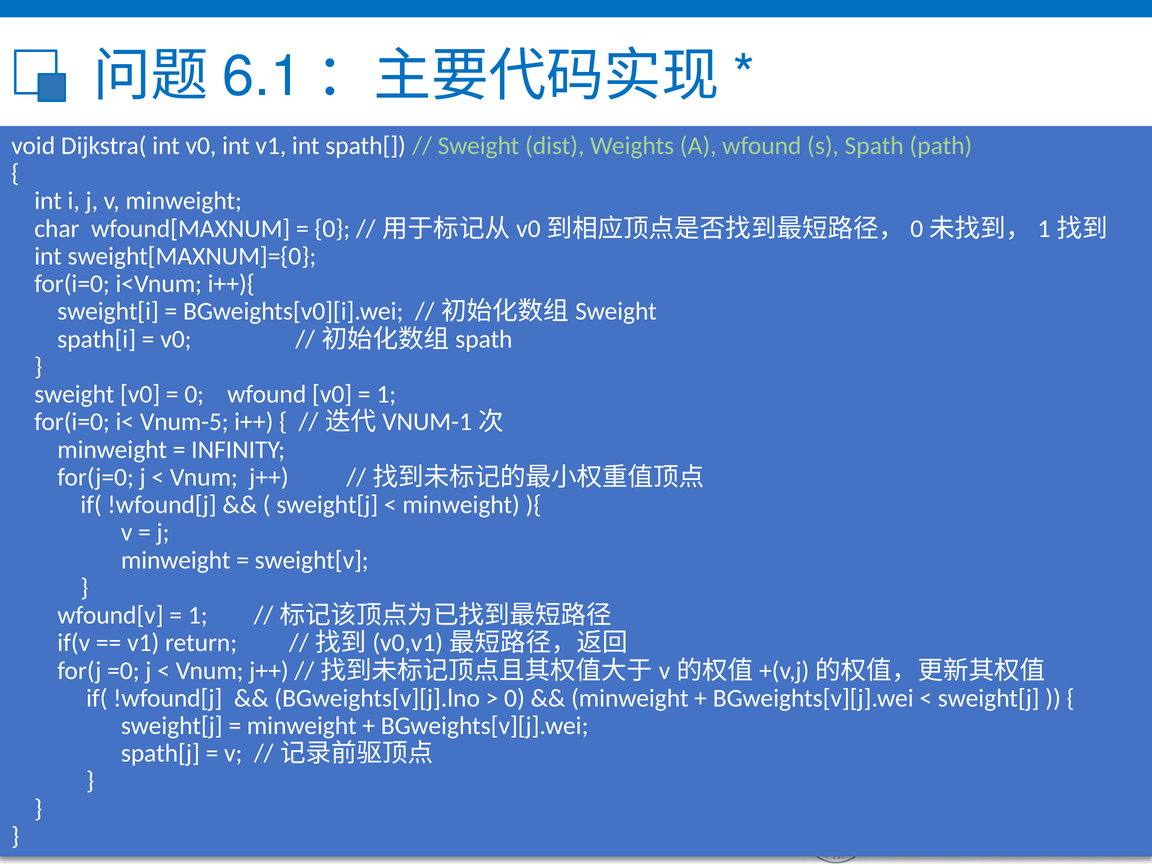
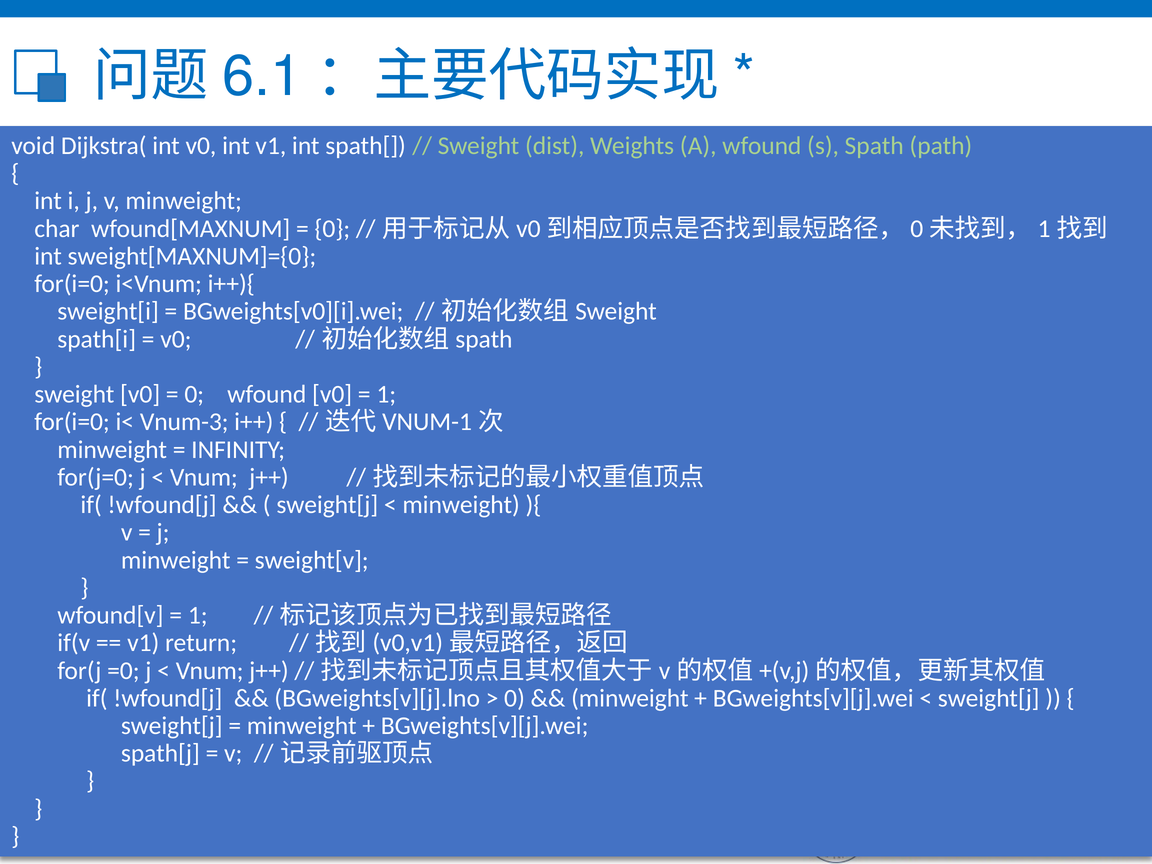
Vnum-5: Vnum-5 -> Vnum-3 (184, 422)
